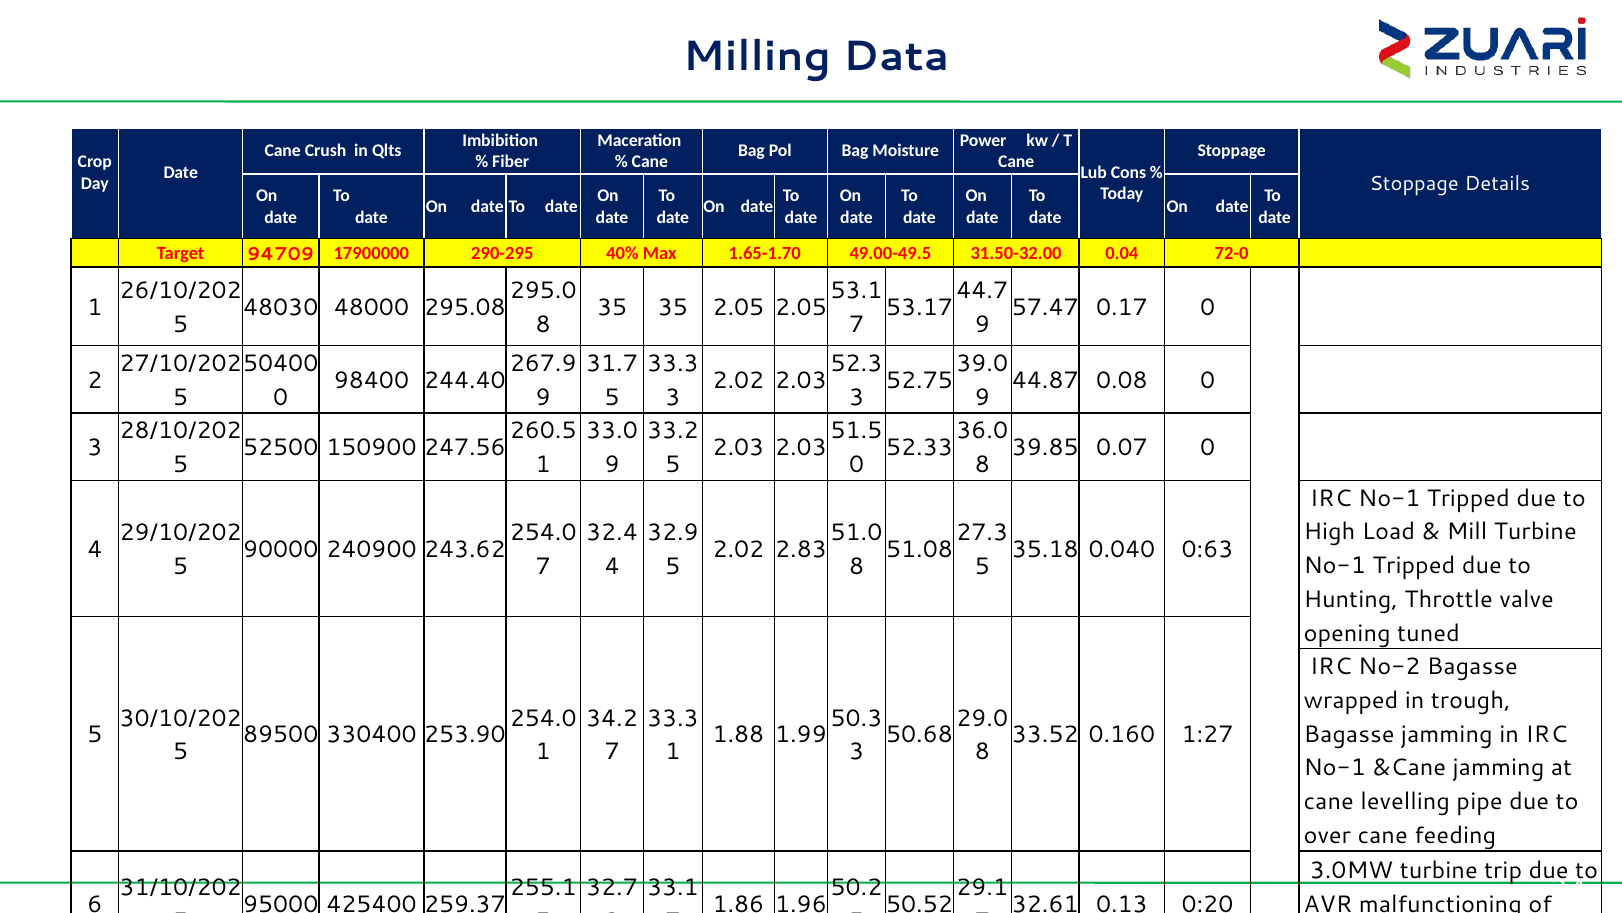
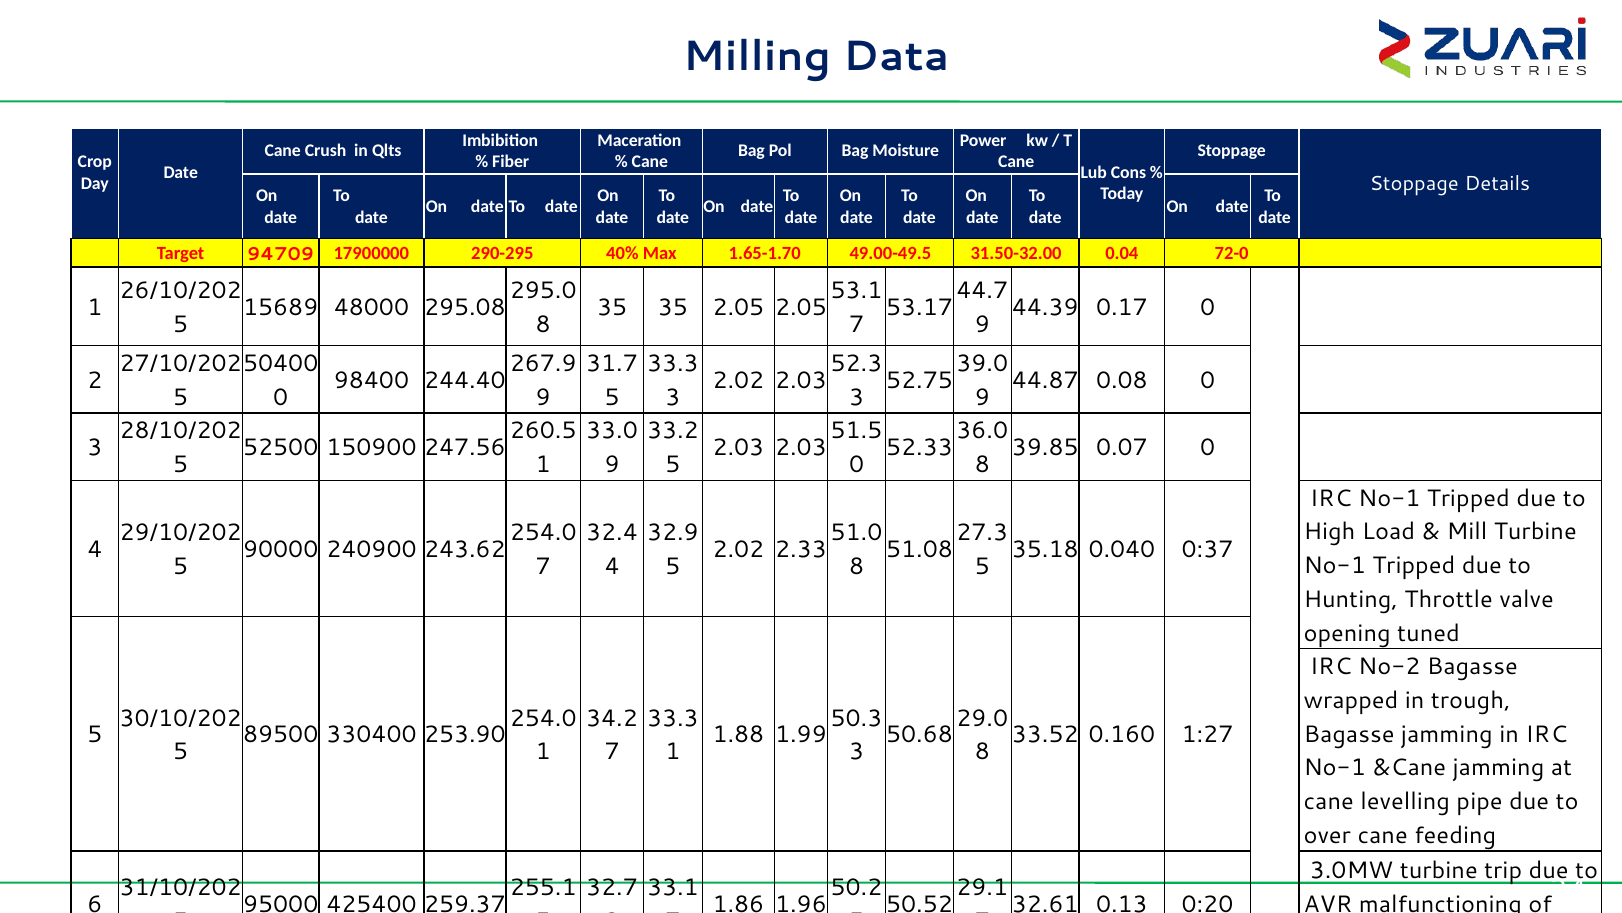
48030: 48030 -> 15689 (281, 307)
57.47: 57.47 -> 44.39 (1045, 307)
2.83: 2.83 -> 2.33 (801, 549)
0:63: 0:63 -> 0:37 (1208, 549)
